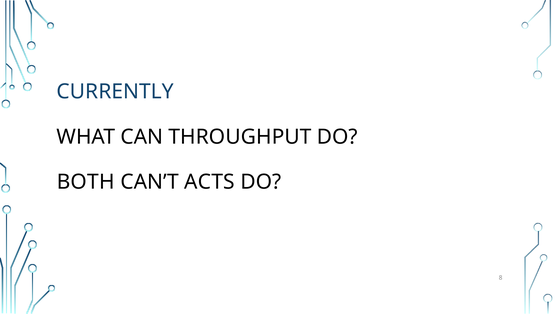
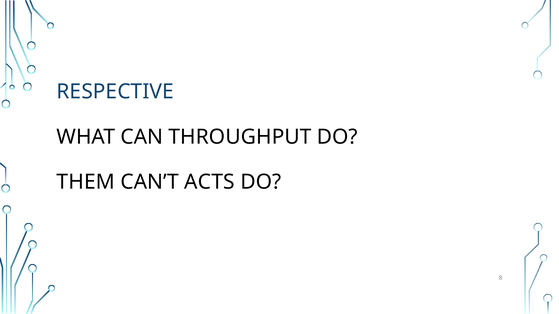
CURRENTLY: CURRENTLY -> RESPECTIVE (115, 92)
BOTH: BOTH -> THEM (86, 182)
